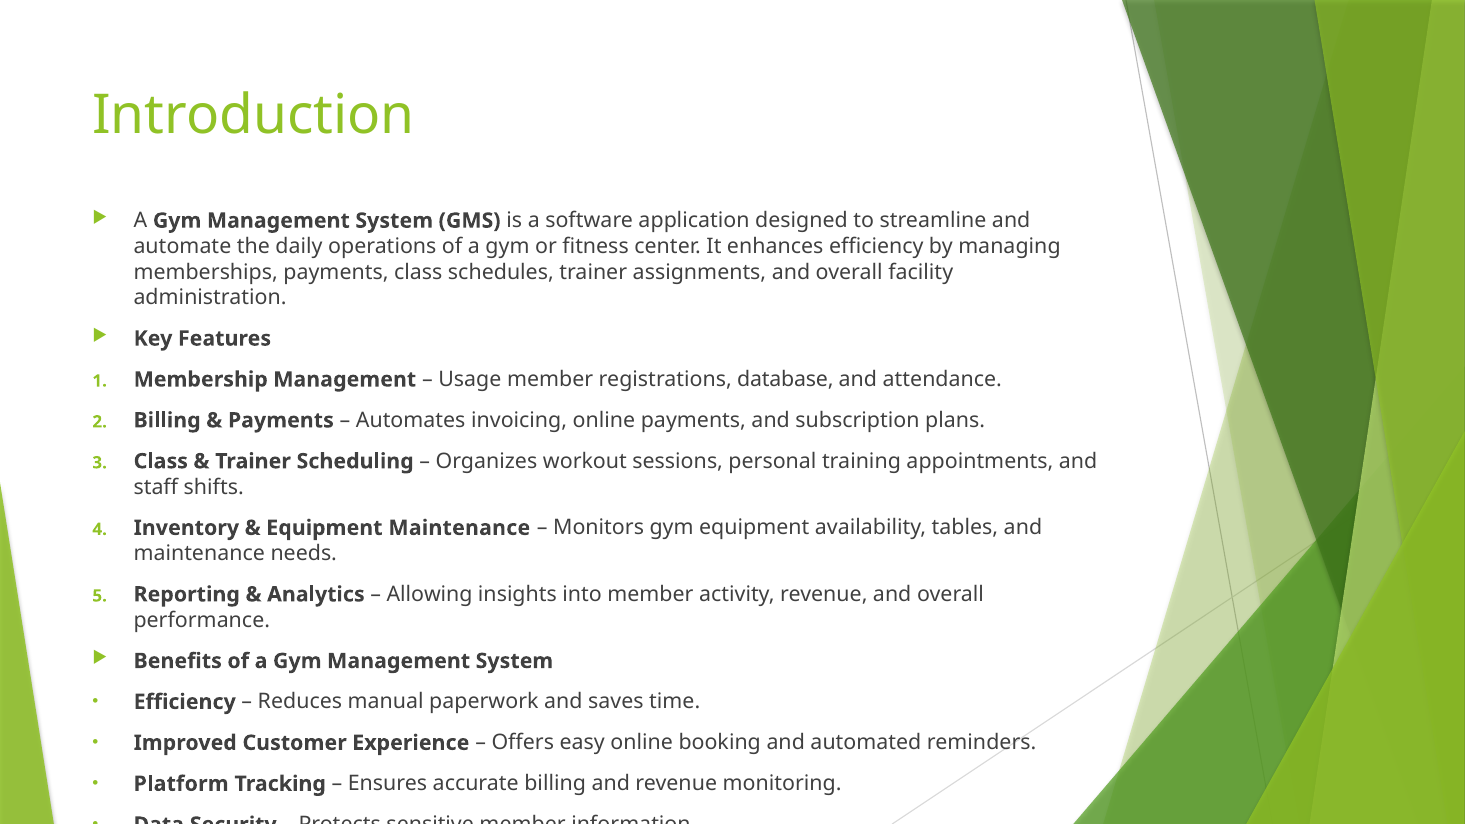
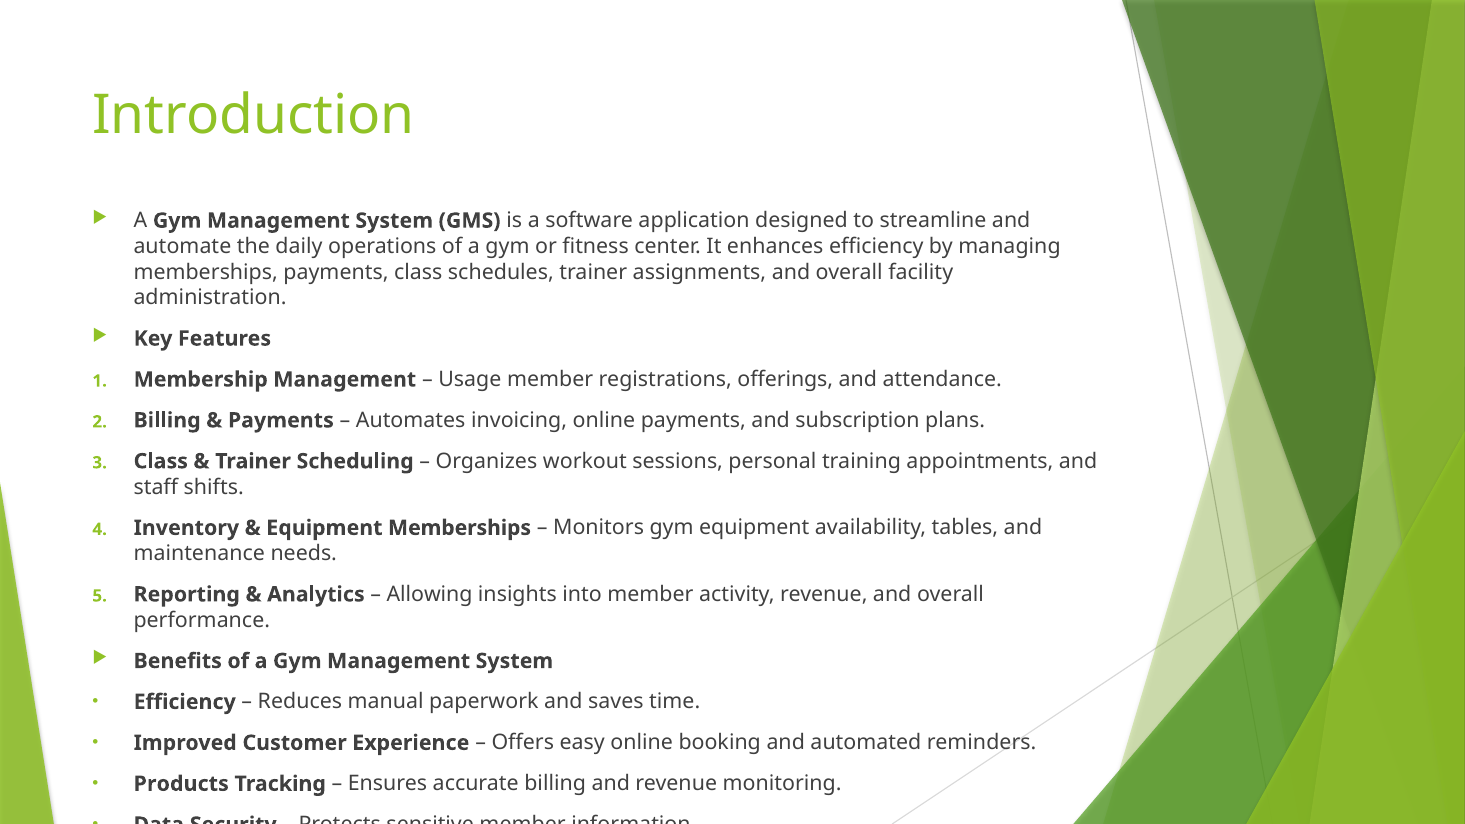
database: database -> offerings (785, 379)
Equipment Maintenance: Maintenance -> Memberships (460, 528)
Platform: Platform -> Products (181, 784)
